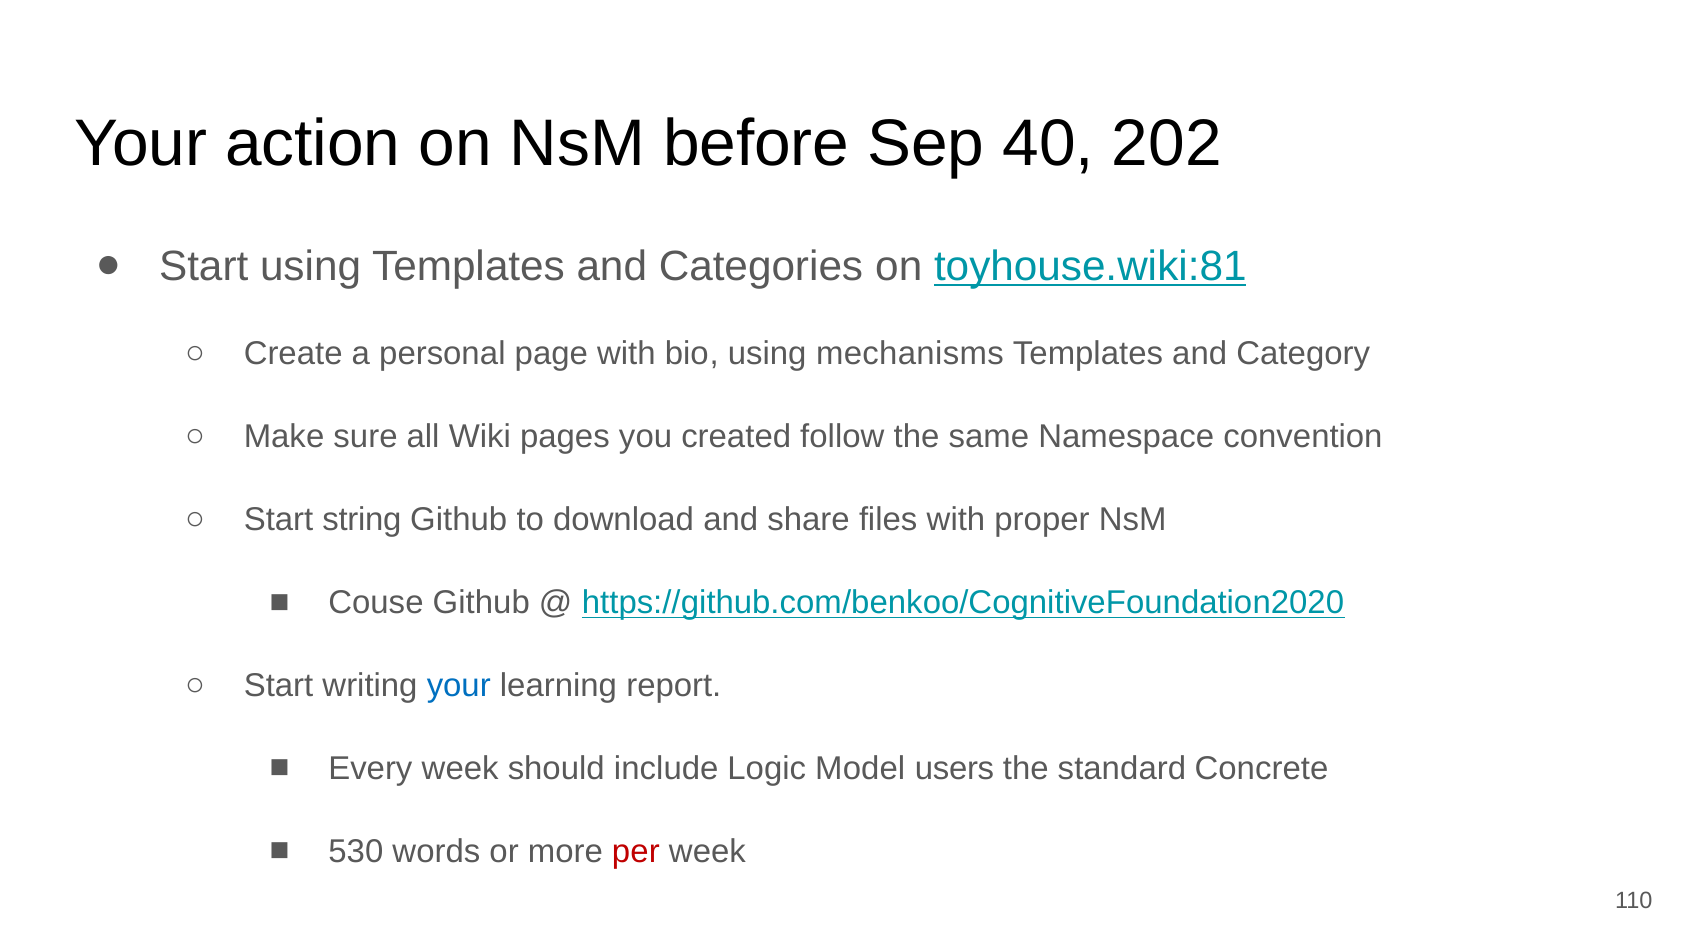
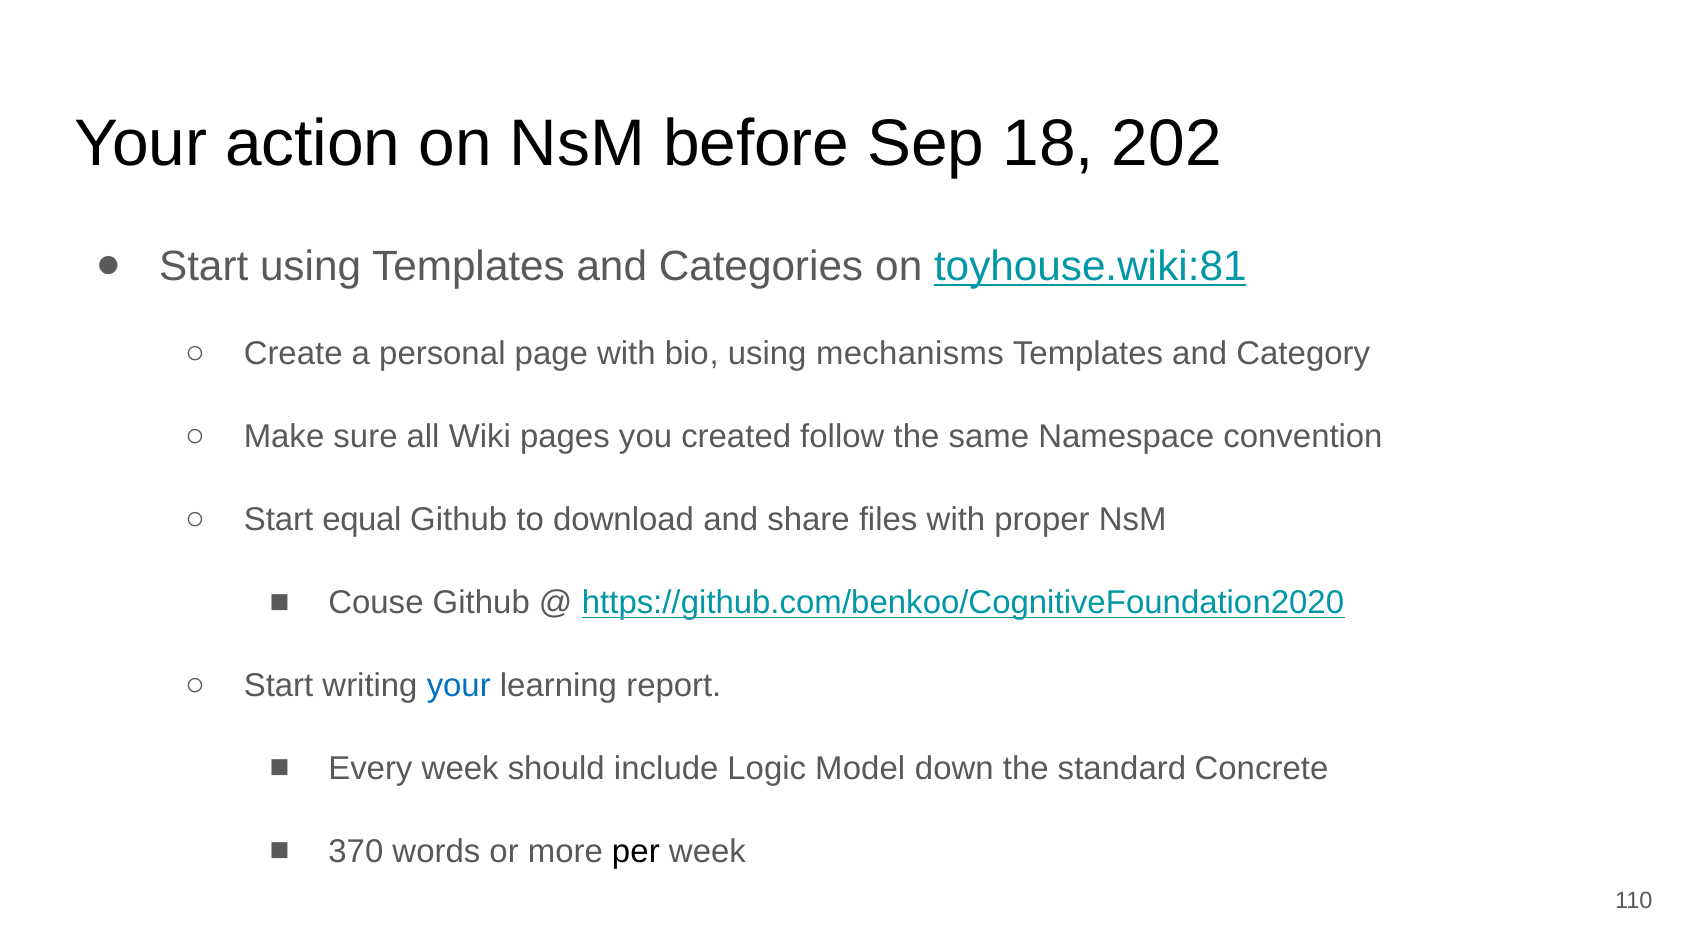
40: 40 -> 18 (1048, 143)
string: string -> equal (362, 520)
users: users -> down (954, 769)
530: 530 -> 370 (356, 852)
per colour: red -> black (636, 852)
